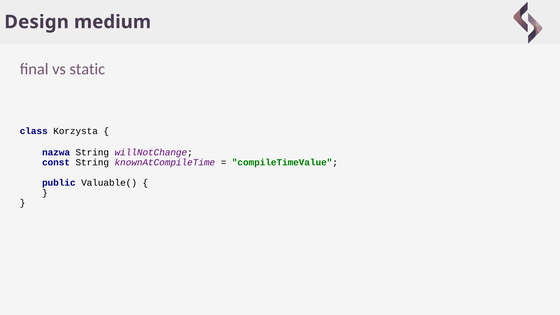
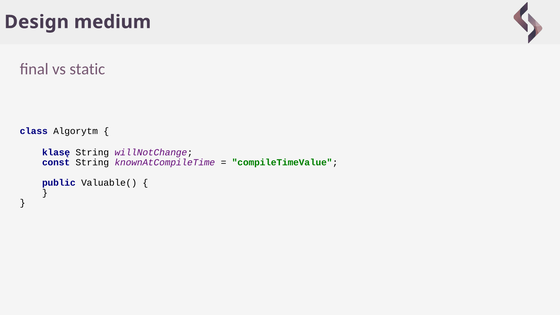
Korzysta: Korzysta -> Algorytm (76, 131)
nazwa: nazwa -> klasę (56, 152)
